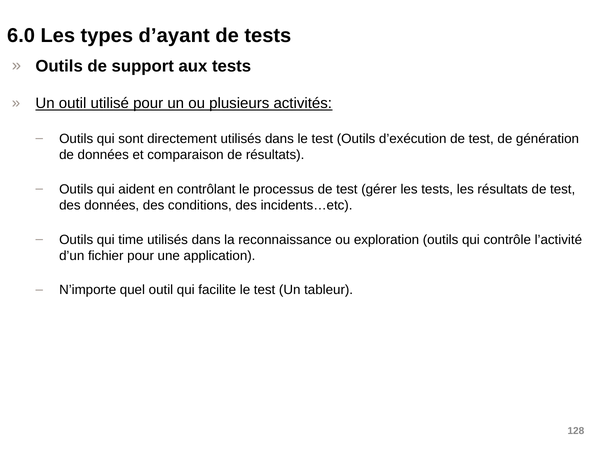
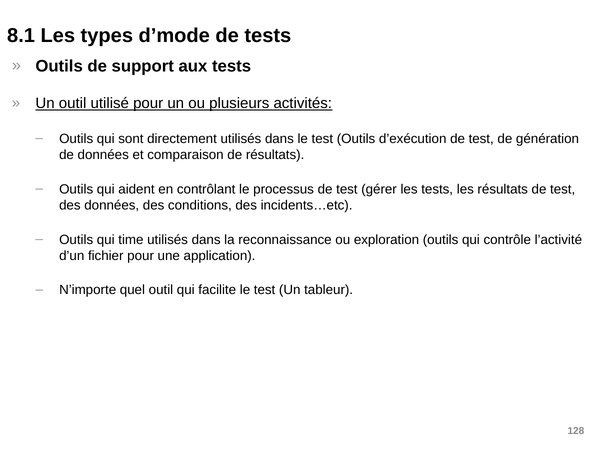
6.0: 6.0 -> 8.1 (21, 36)
d’ayant: d’ayant -> d’mode (174, 36)
